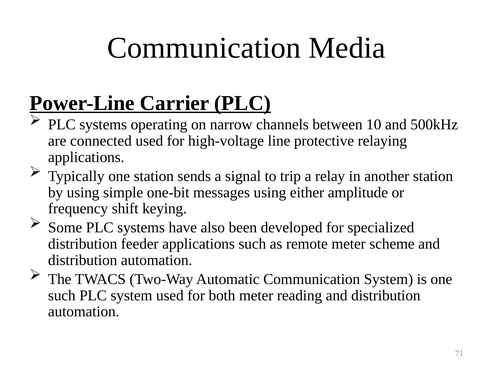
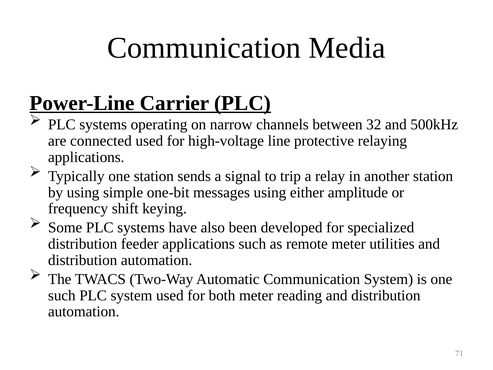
10: 10 -> 32 (374, 124)
scheme: scheme -> utilities (392, 244)
